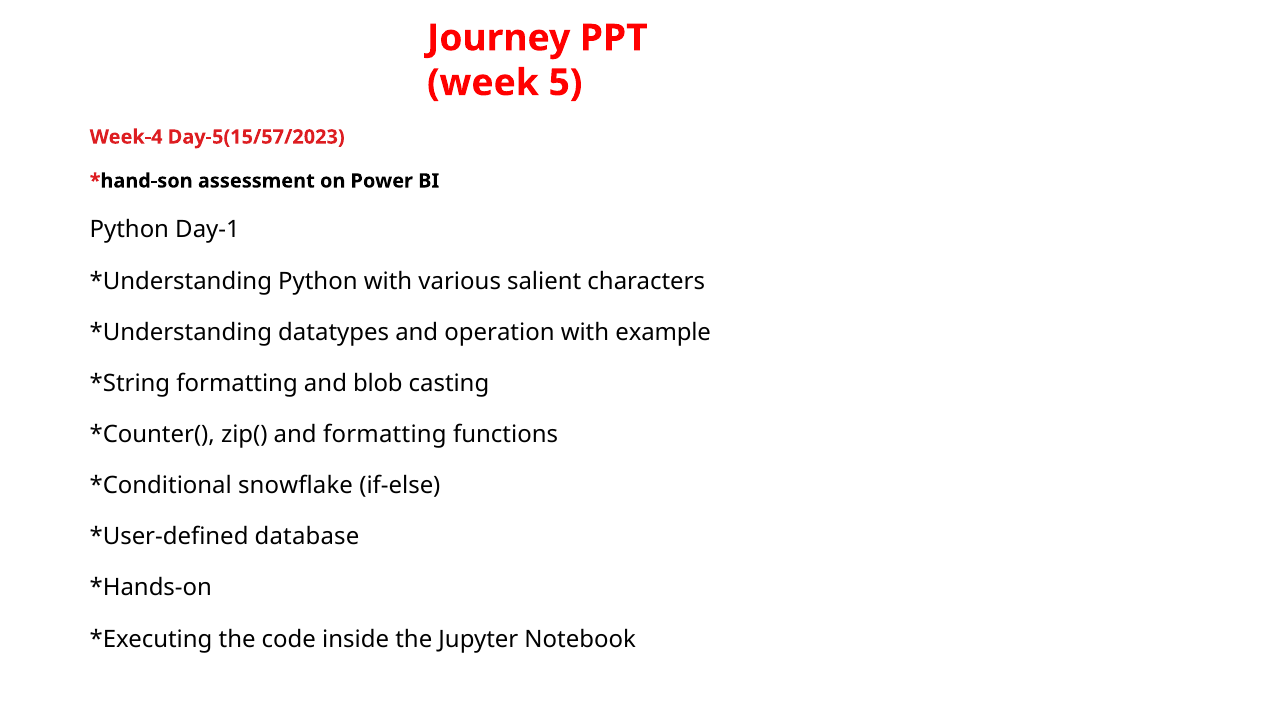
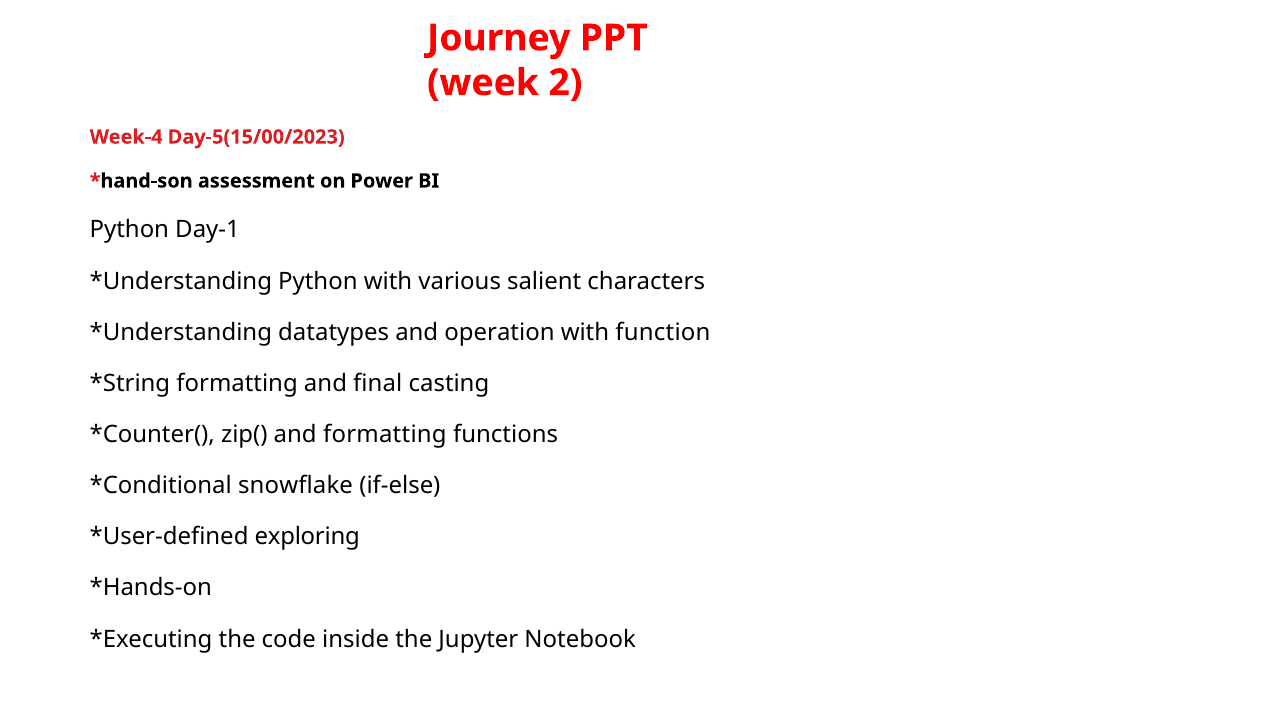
5: 5 -> 2 (565, 83)
Day-5(15/57/2023: Day-5(15/57/2023 -> Day-5(15/00/2023 (256, 137)
example: example -> function (663, 332)
blob: blob -> final (378, 383)
database: database -> exploring (307, 537)
